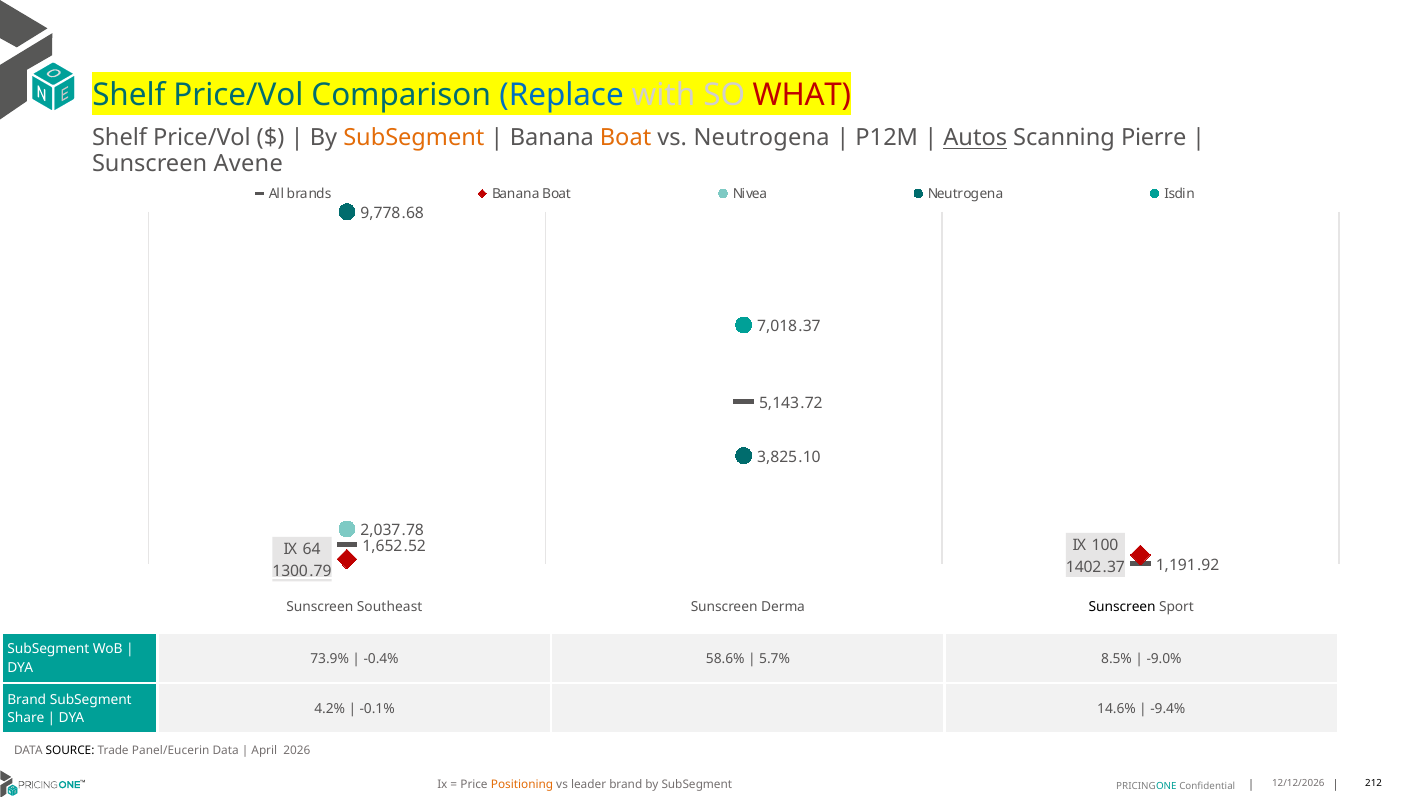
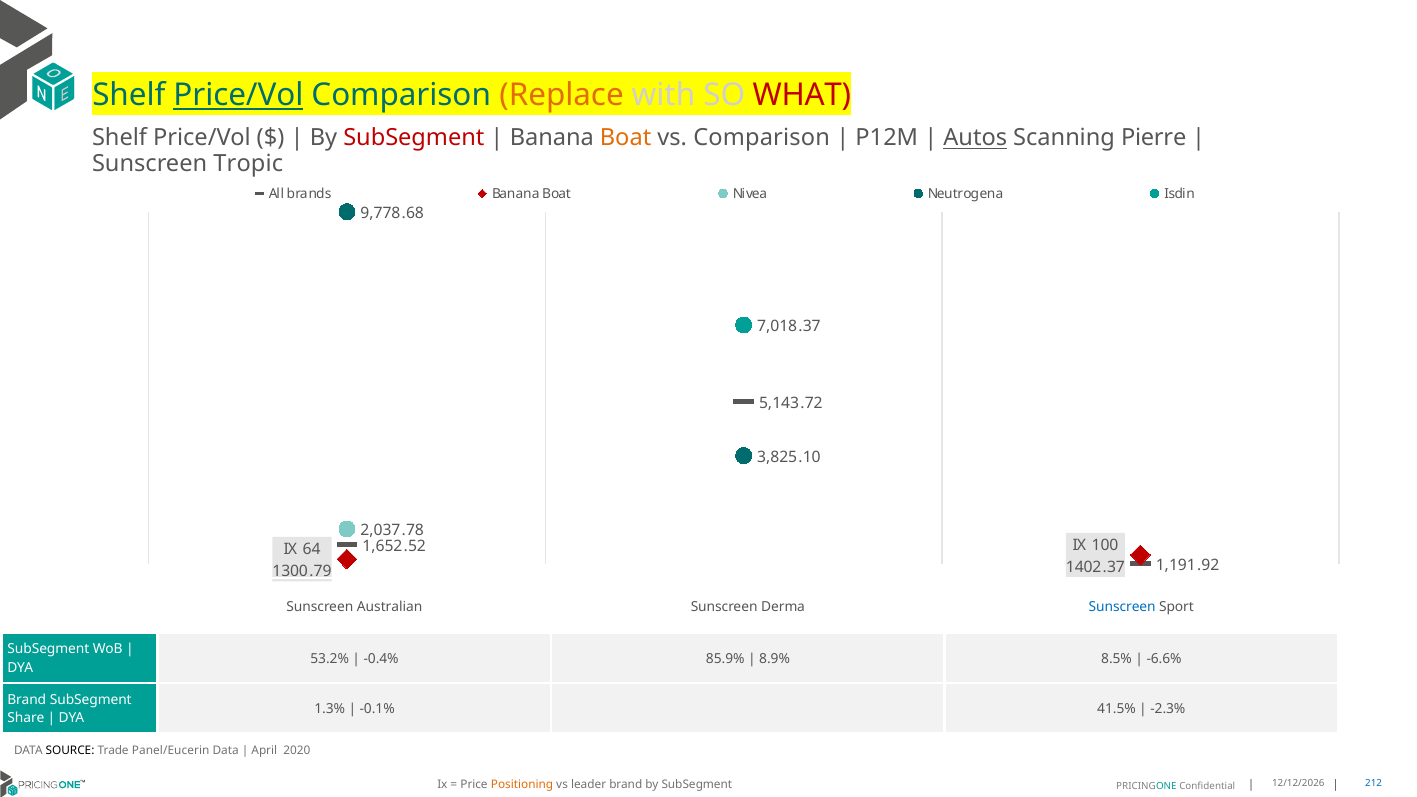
Price/Vol underline: none -> present (238, 95)
Replace colour: blue -> orange (562, 95)
SubSegment colour: orange -> red (414, 138)
vs Neutrogena: Neutrogena -> Comparison (762, 138)
Avene: Avene -> Tropic (248, 164)
Southeast: Southeast -> Australian (390, 607)
Sunscreen colour: black -> blue (1122, 607)
73.9%: 73.9% -> 53.2% (330, 659)
58.6%: 58.6% -> 85.9% (725, 659)
5.7%: 5.7% -> 8.9% (775, 659)
-9.0%: -9.0% -> -6.6% (1164, 659)
4.2%: 4.2% -> 1.3% (330, 709)
14.6%: 14.6% -> 41.5% (1116, 709)
-9.4%: -9.4% -> -2.3% (1168, 709)
2026: 2026 -> 2020 (297, 751)
212 colour: black -> blue (1374, 784)
